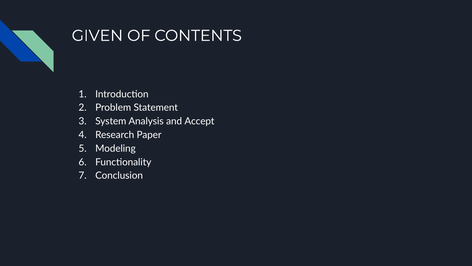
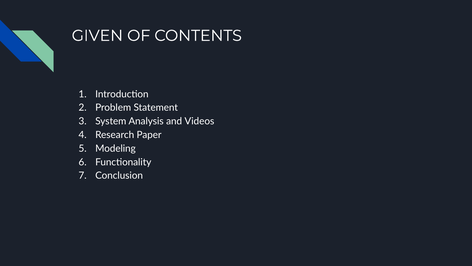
Accept: Accept -> Videos (199, 121)
